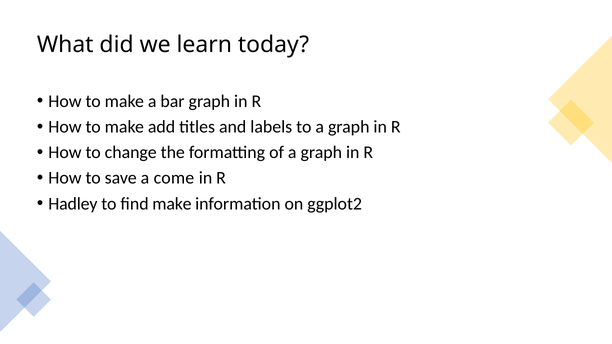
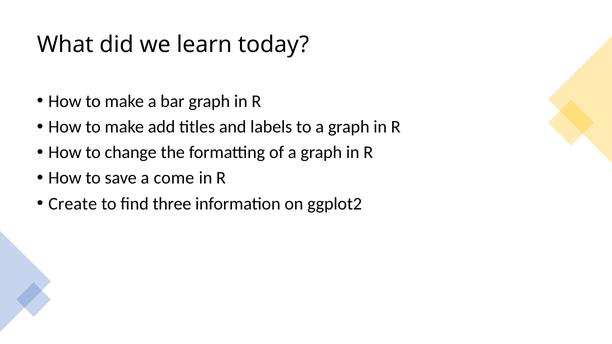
Hadley: Hadley -> Create (73, 204)
find make: make -> three (172, 204)
